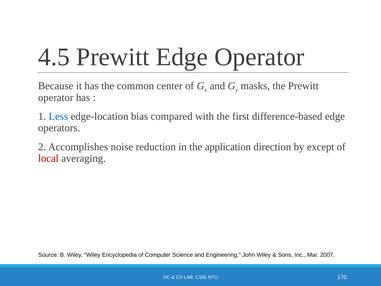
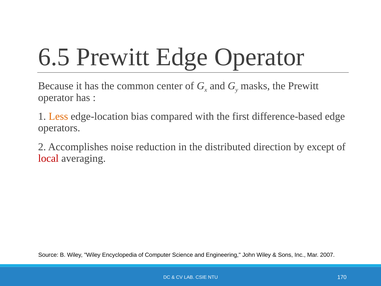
4.5: 4.5 -> 6.5 (54, 57)
Less colour: blue -> orange (58, 116)
application: application -> distributed (228, 147)
